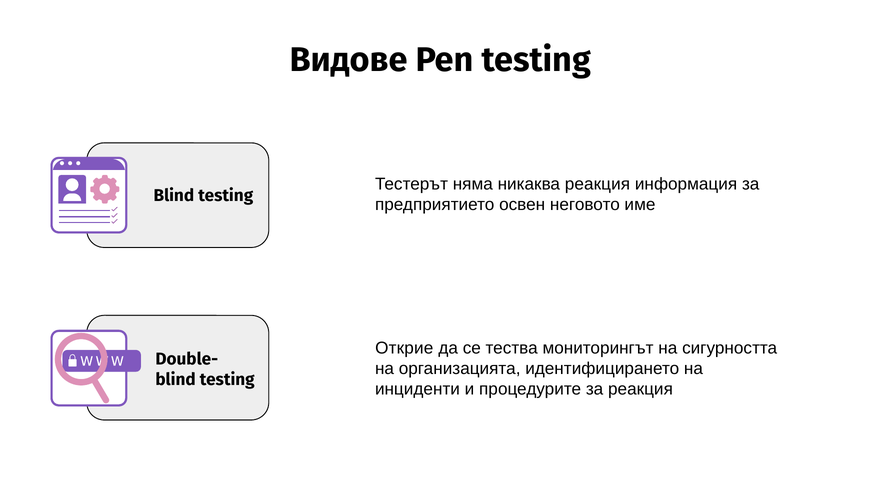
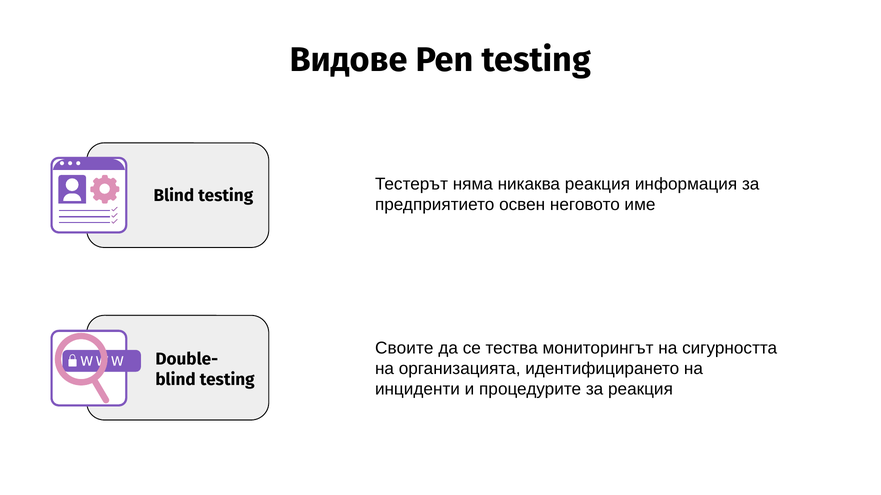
Открие: Открие -> Своите (404, 348)
